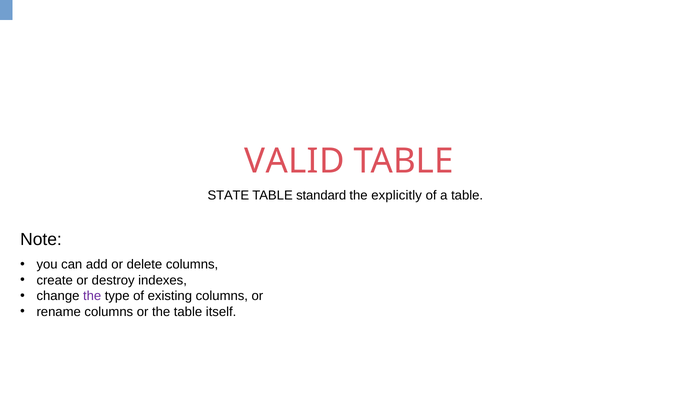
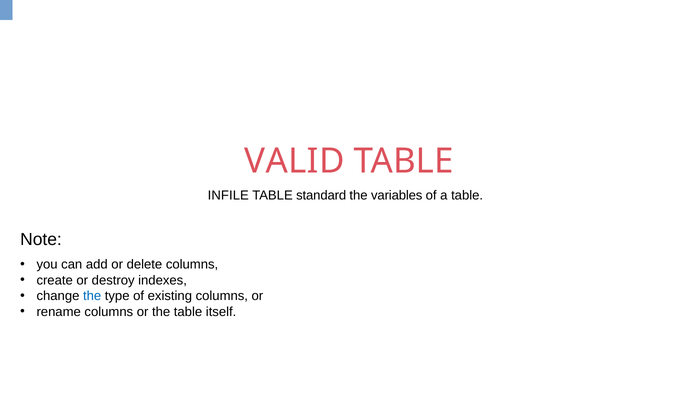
STATE: STATE -> INFILE (228, 195)
explicitly: explicitly -> variables (397, 195)
the colour: purple -> blue (92, 296)
